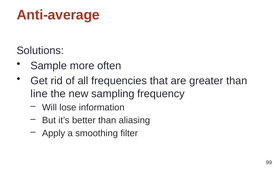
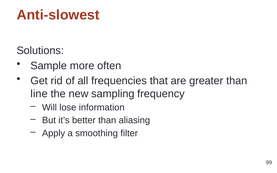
Anti-average: Anti-average -> Anti-slowest (58, 15)
